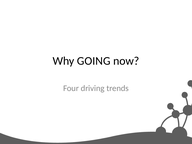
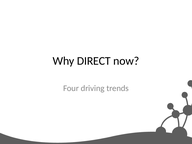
GOING: GOING -> DIRECT (94, 61)
